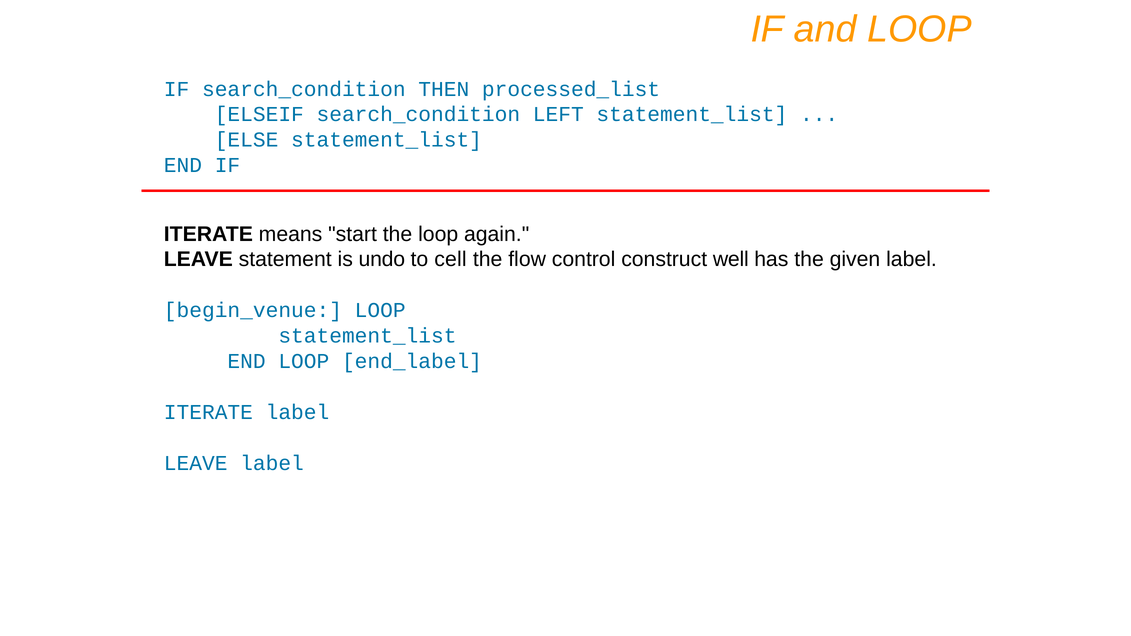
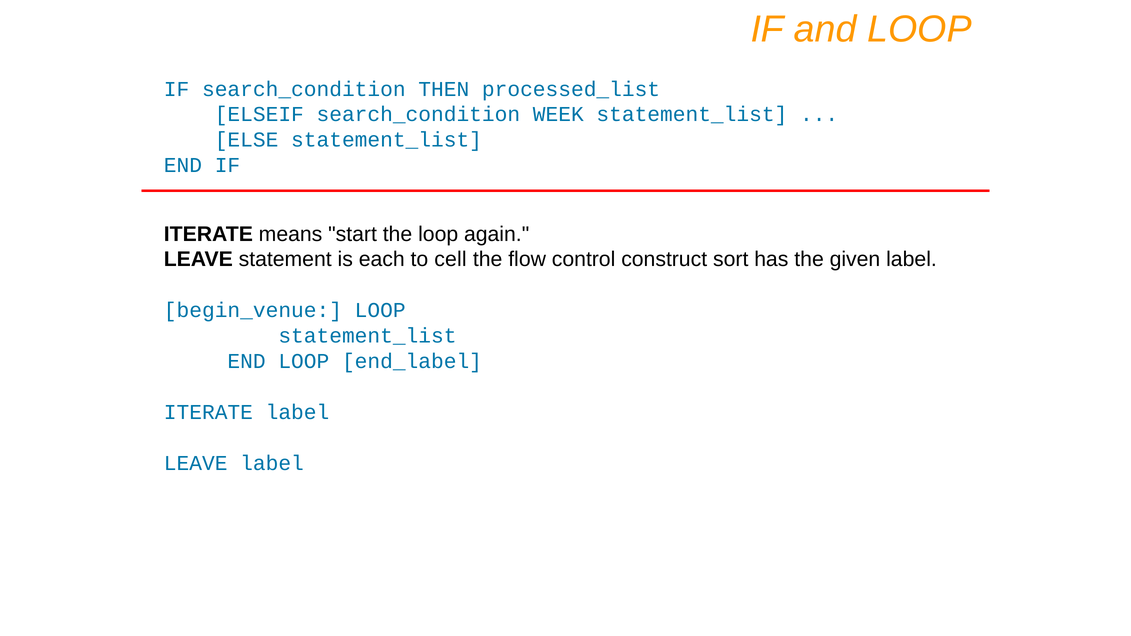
LEFT: LEFT -> WEEK (558, 114)
undo: undo -> each (382, 260)
well: well -> sort (731, 260)
